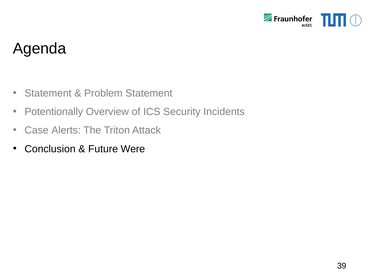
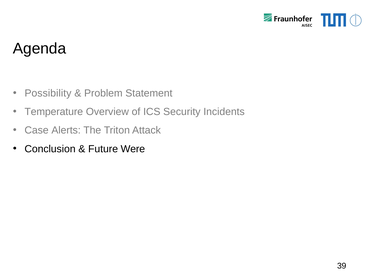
Statement: Statement -> Possibility (48, 93)
Potentionally: Potentionally -> Temperature (54, 112)
